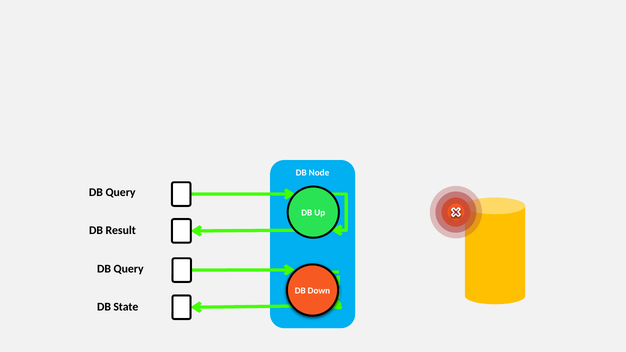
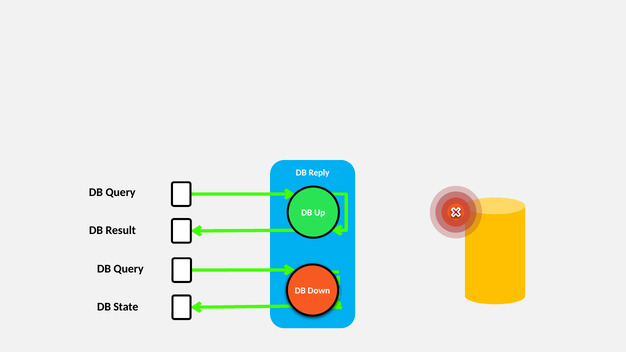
Node: Node -> Reply (319, 173)
